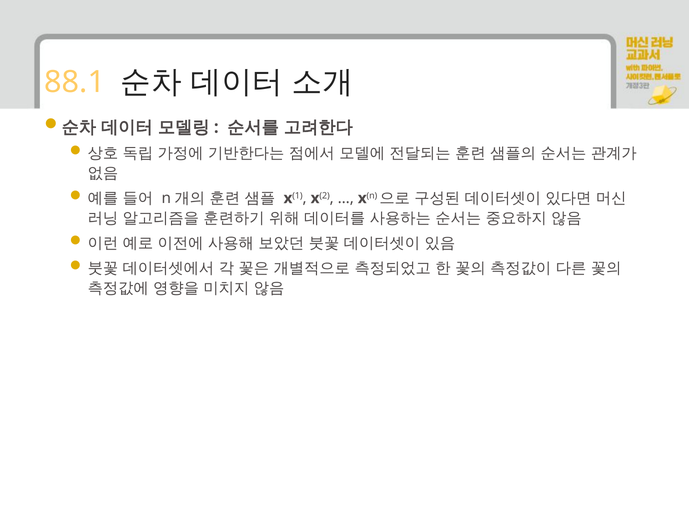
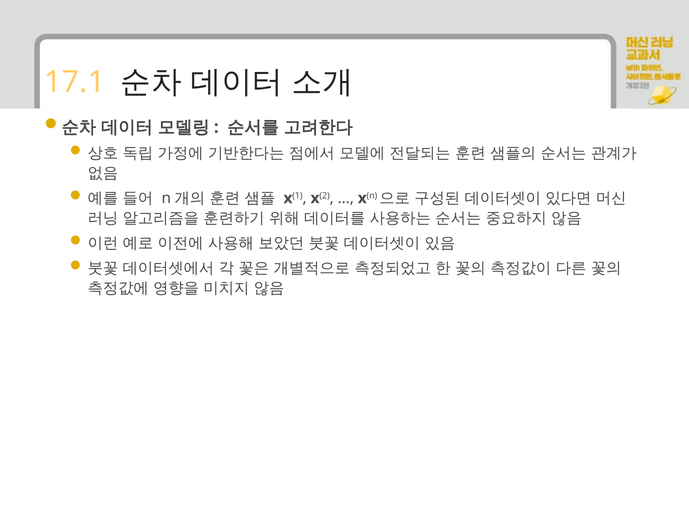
88.1: 88.1 -> 17.1 (75, 82)
